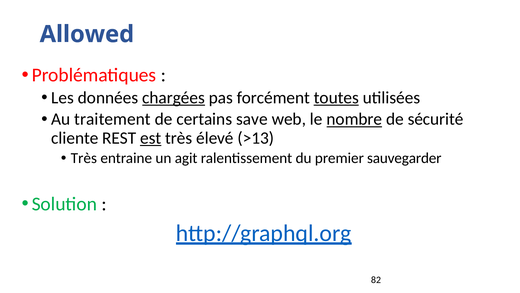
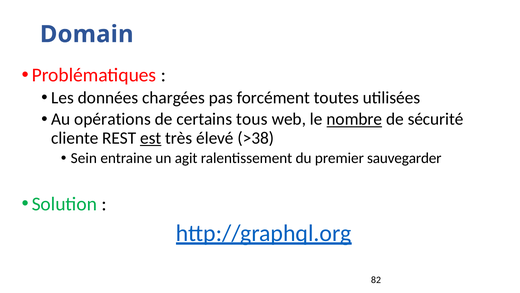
Allowed: Allowed -> Domain (87, 34)
chargées underline: present -> none (174, 98)
toutes underline: present -> none (336, 98)
traitement: traitement -> opérations (113, 119)
save: save -> tous (252, 119)
>13: >13 -> >38 (256, 138)
Très: Très -> Sein (84, 158)
